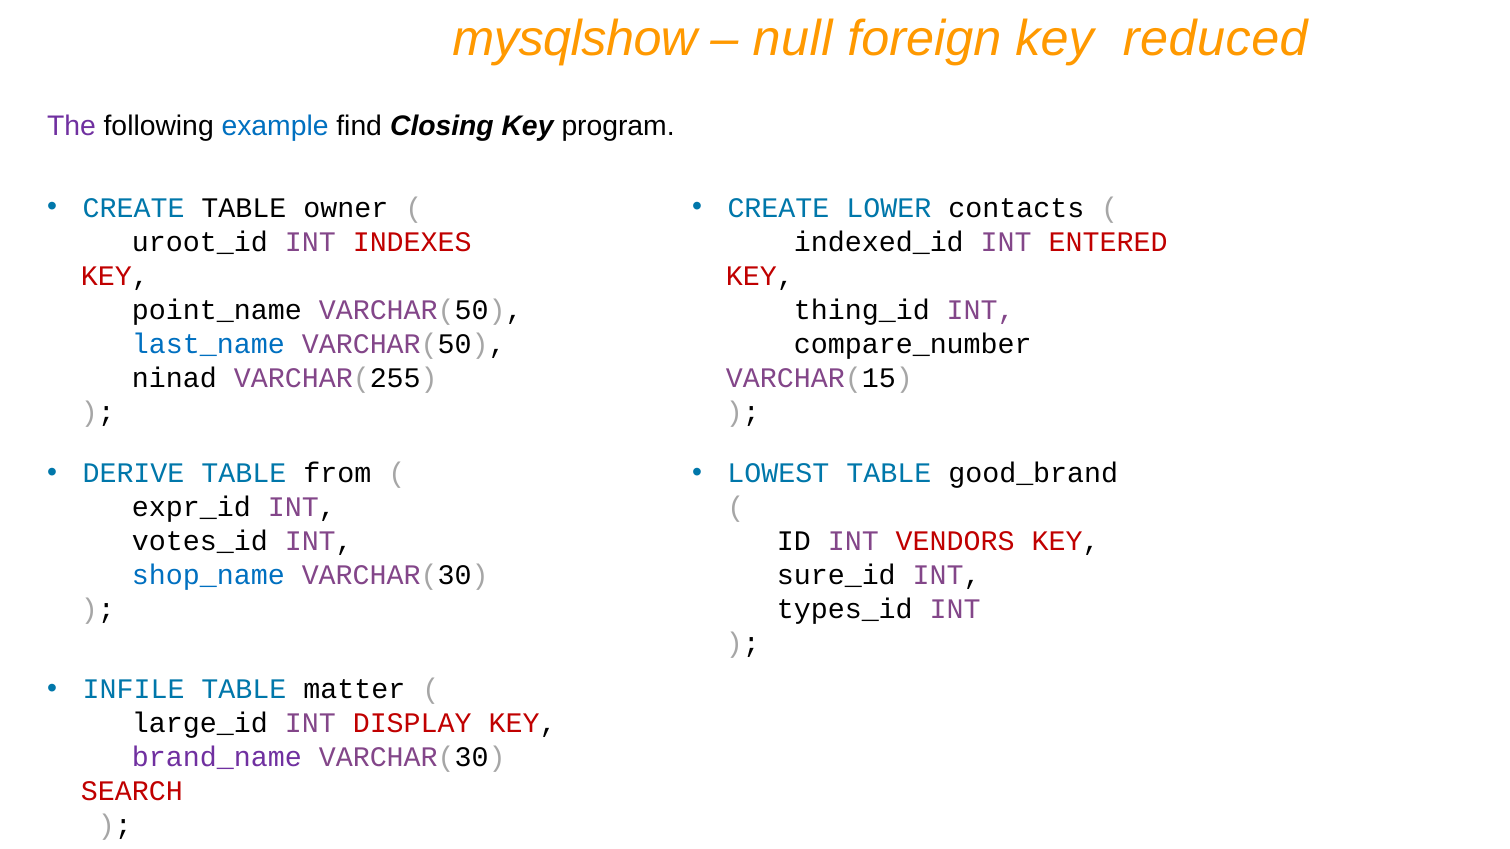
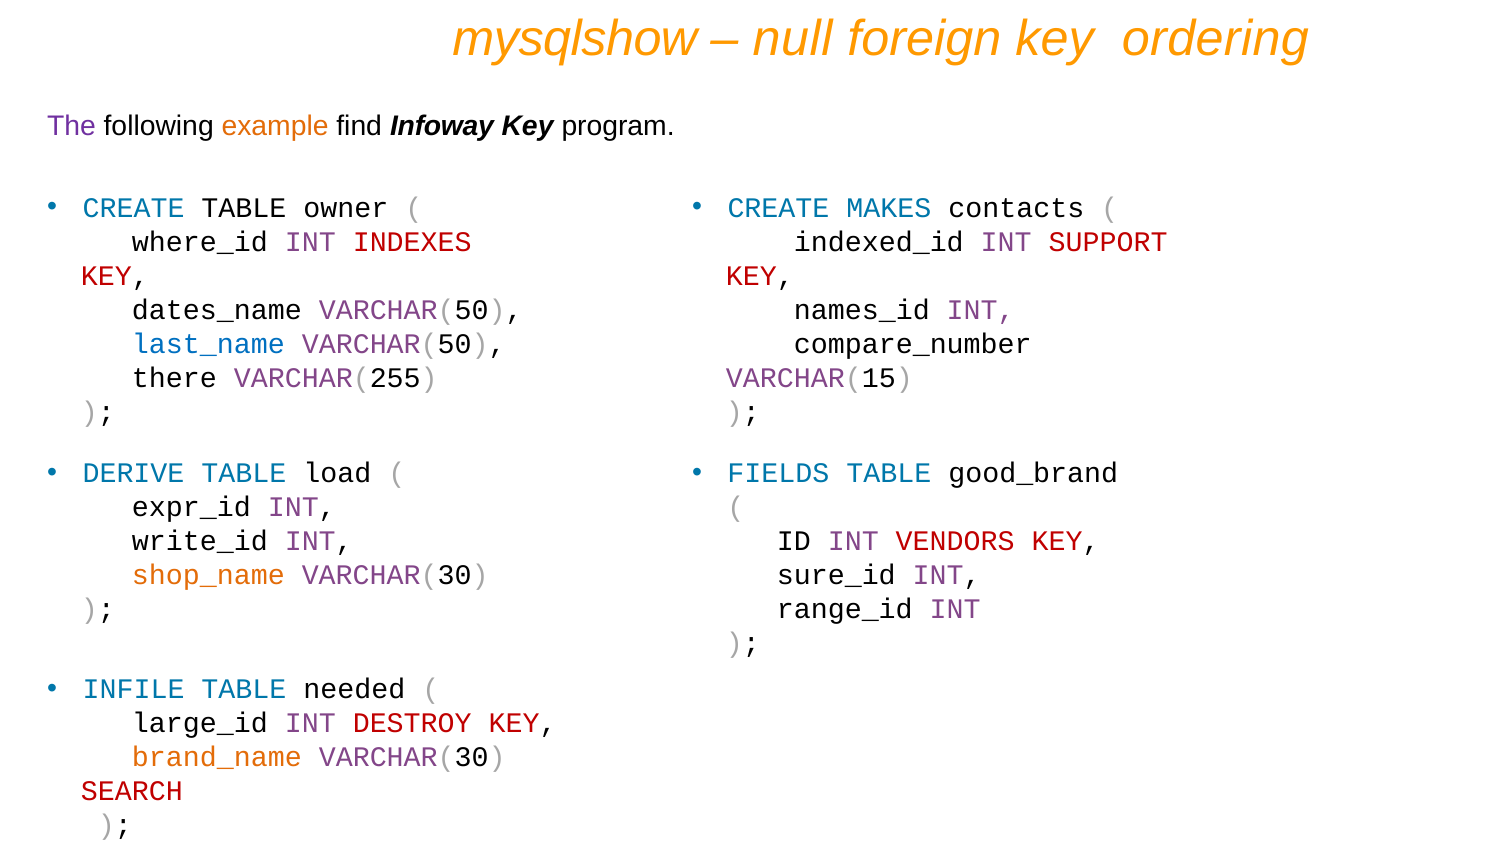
reduced: reduced -> ordering (1215, 39)
example colour: blue -> orange (275, 126)
Closing: Closing -> Infoway (442, 126)
LOWER: LOWER -> MAKES (889, 208)
uroot_id: uroot_id -> where_id (200, 242)
ENTERED: ENTERED -> SUPPORT (1108, 242)
point_name: point_name -> dates_name (217, 310)
thing_id: thing_id -> names_id (862, 310)
ninad: ninad -> there (174, 378)
from: from -> load (337, 473)
LOWEST: LOWEST -> FIELDS (778, 473)
votes_id: votes_id -> write_id (200, 541)
shop_name colour: blue -> orange (208, 575)
types_id: types_id -> range_id (845, 609)
matter: matter -> needed (354, 690)
DISPLAY: DISPLAY -> DESTROY (412, 724)
brand_name colour: purple -> orange (217, 757)
